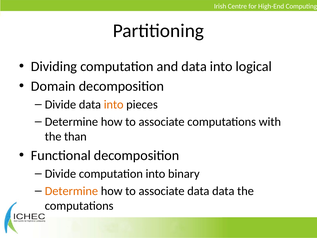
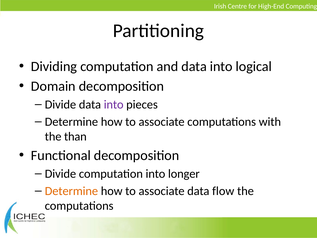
into colour: orange -> purple (114, 104)
binary: binary -> longer (184, 174)
data data: data -> flow (223, 191)
